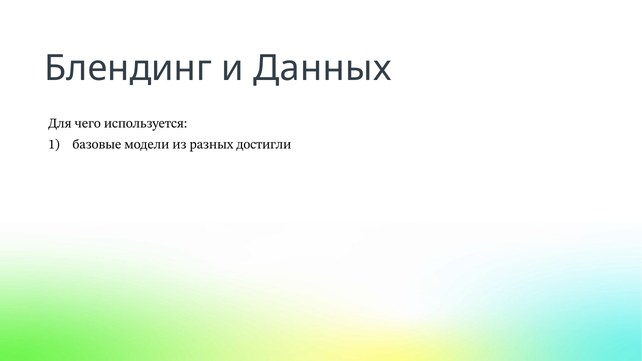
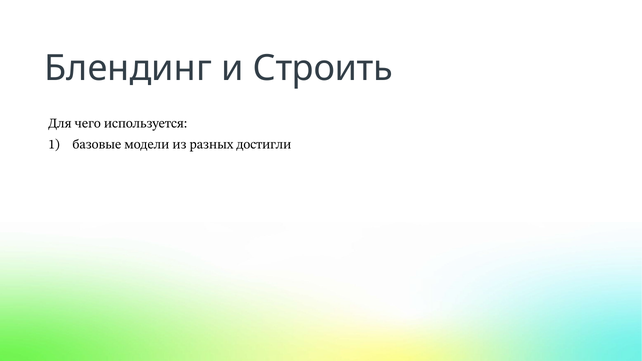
Данных: Данных -> Строить (323, 68)
